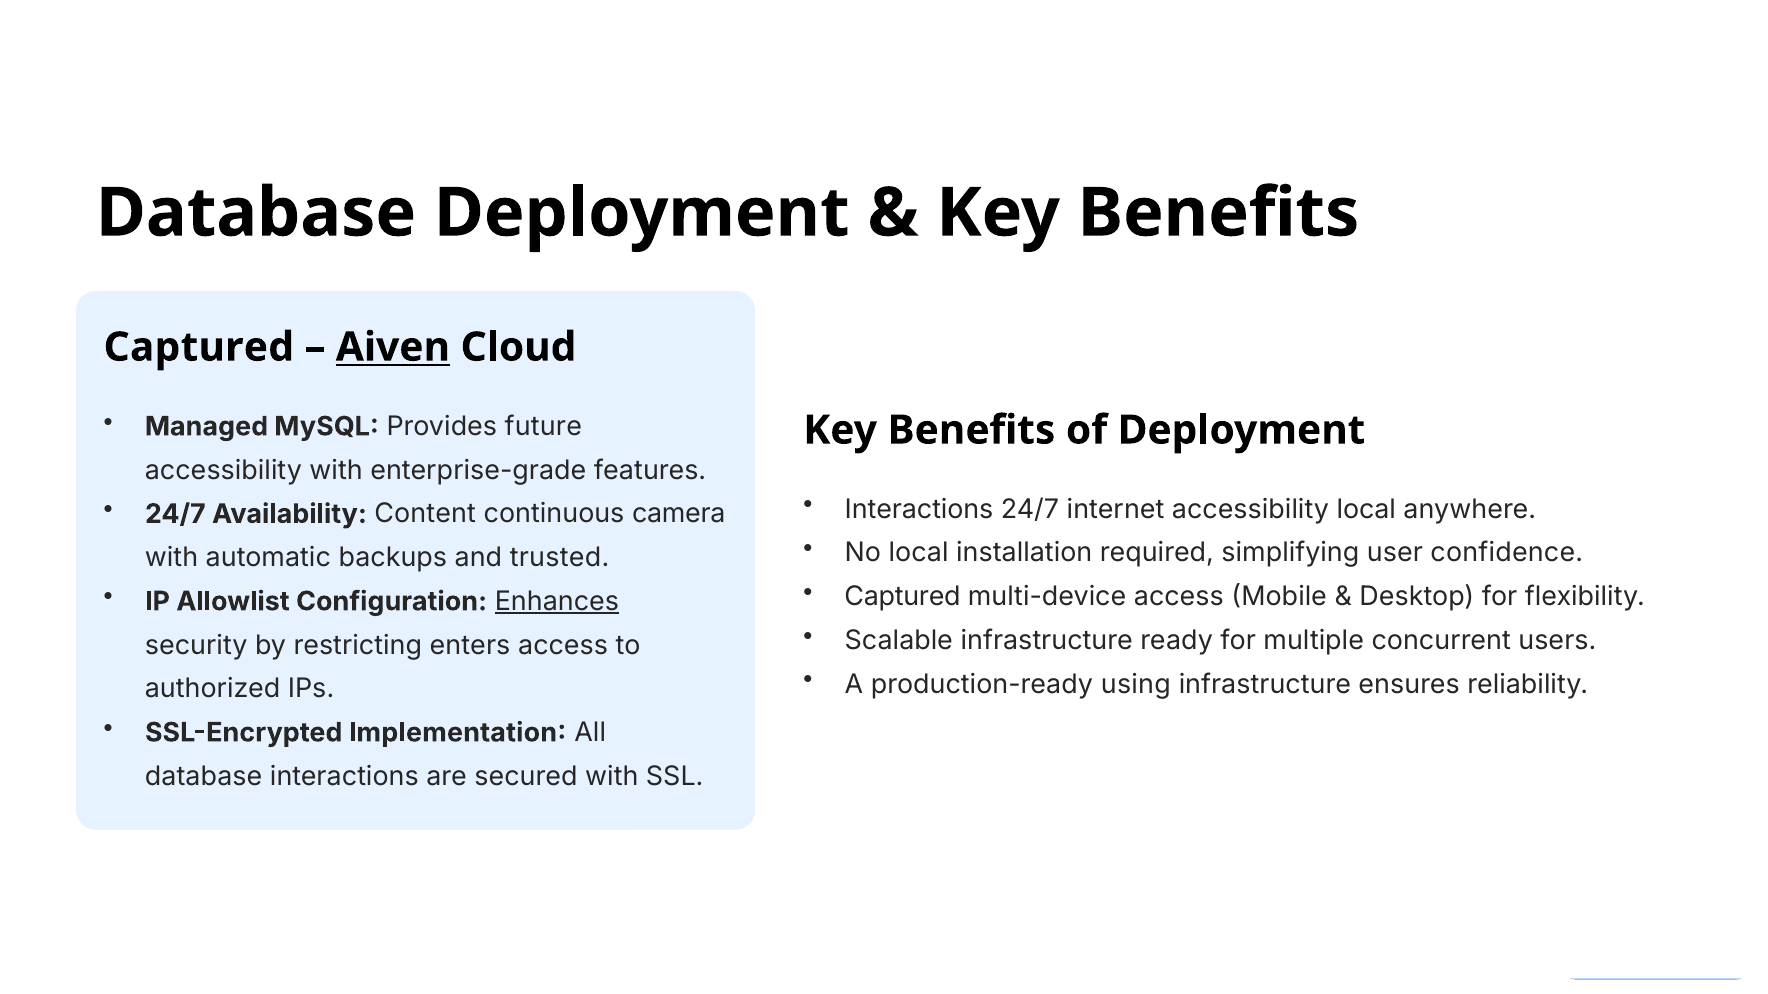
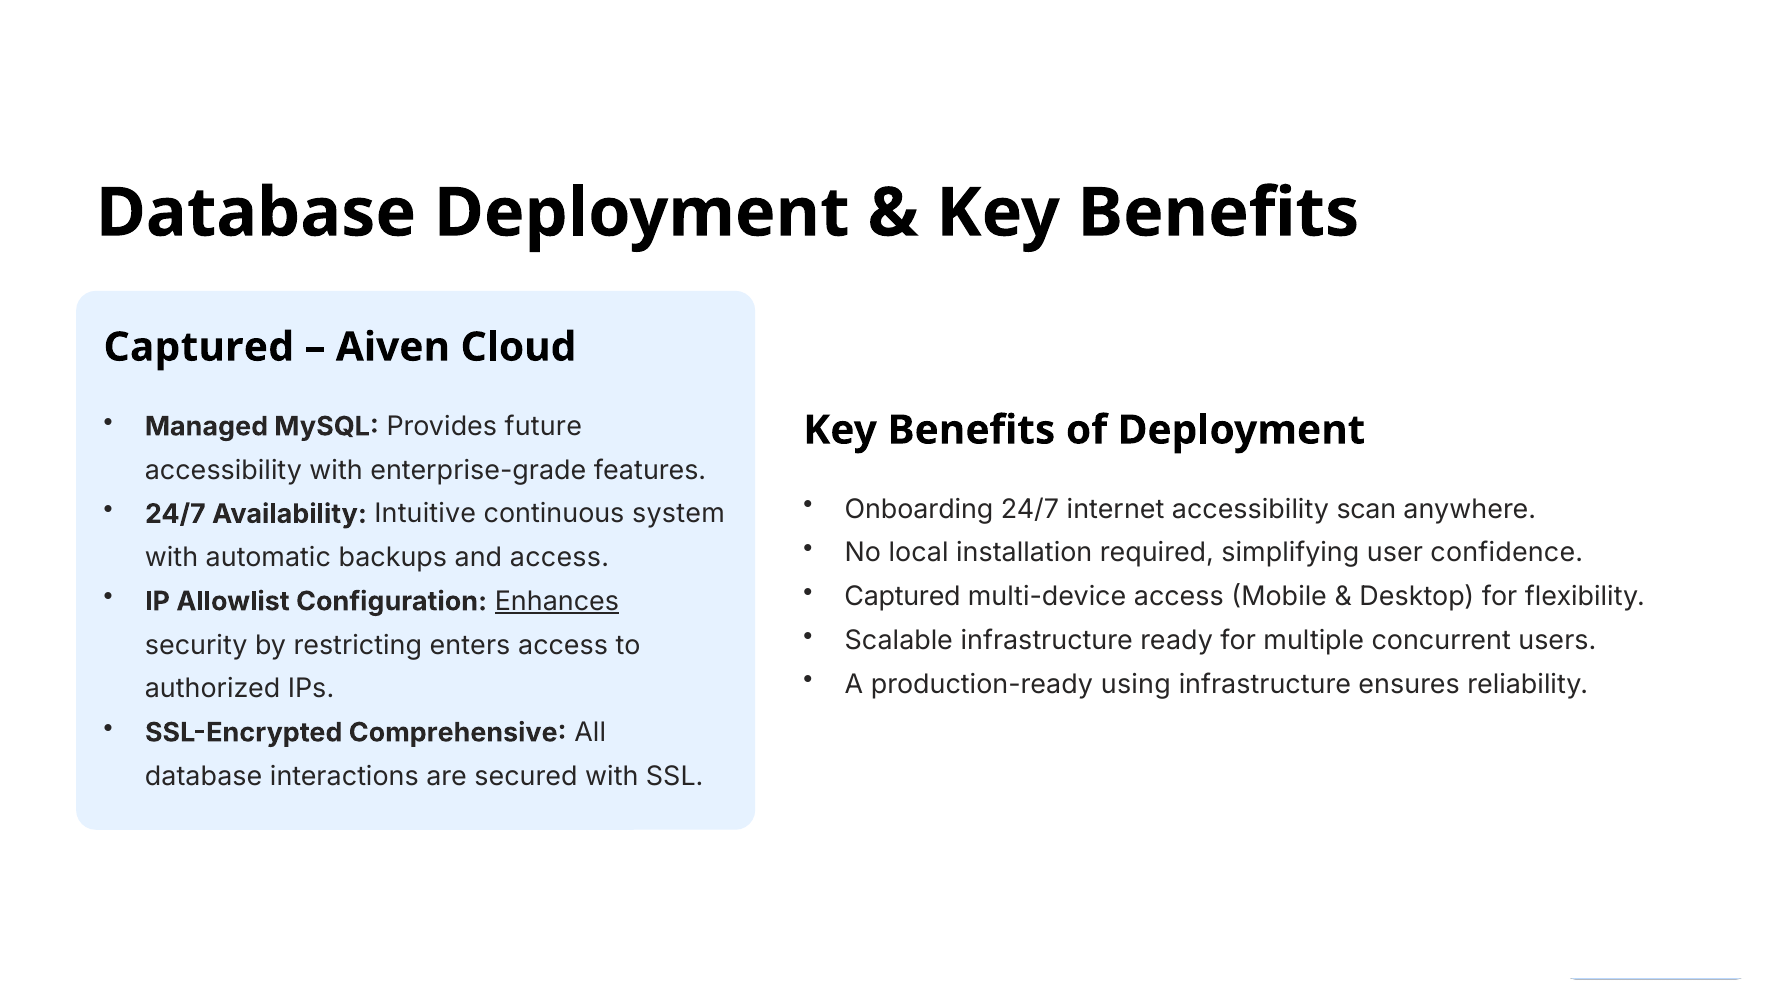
Aiven underline: present -> none (393, 347)
Interactions: Interactions -> Onboarding (919, 510)
accessibility local: local -> scan (1366, 510)
Content: Content -> Intuitive (425, 514)
camera: camera -> system (679, 514)
and trusted: trusted -> access (560, 558)
Implementation: Implementation -> Comprehensive (458, 733)
